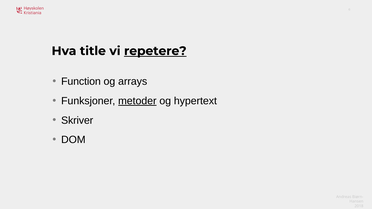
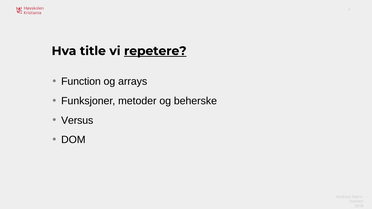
metoder underline: present -> none (137, 101)
hypertext: hypertext -> beherske (195, 101)
Skriver: Skriver -> Versus (77, 121)
